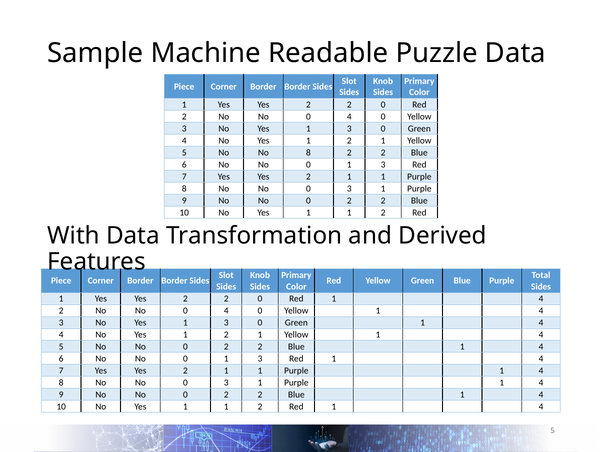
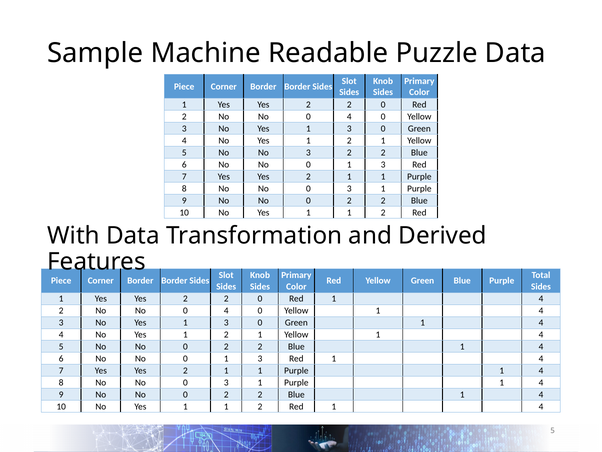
No 8: 8 -> 3 (308, 152)
